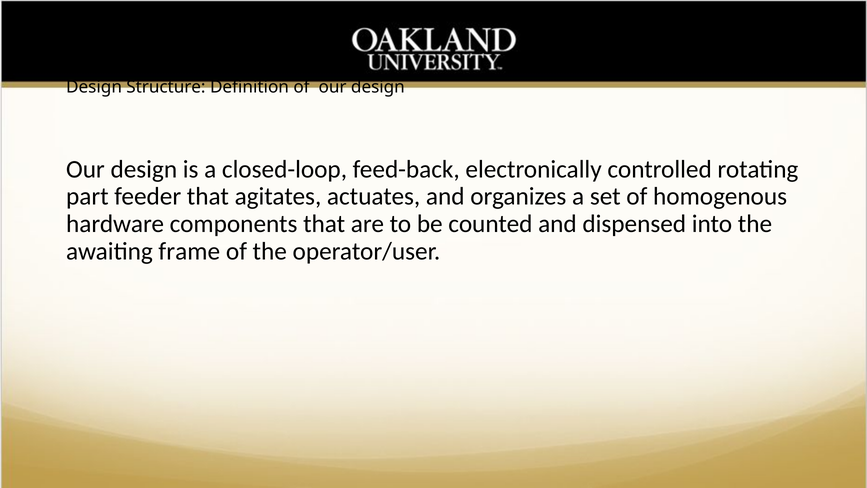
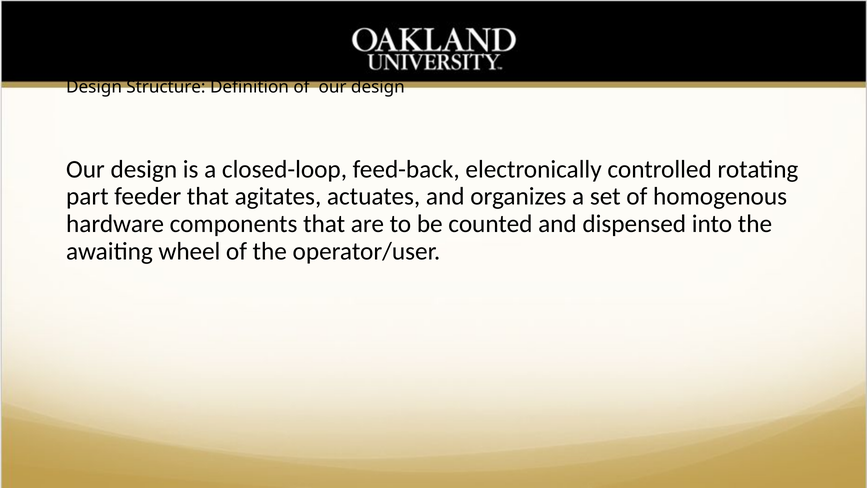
frame: frame -> wheel (189, 251)
